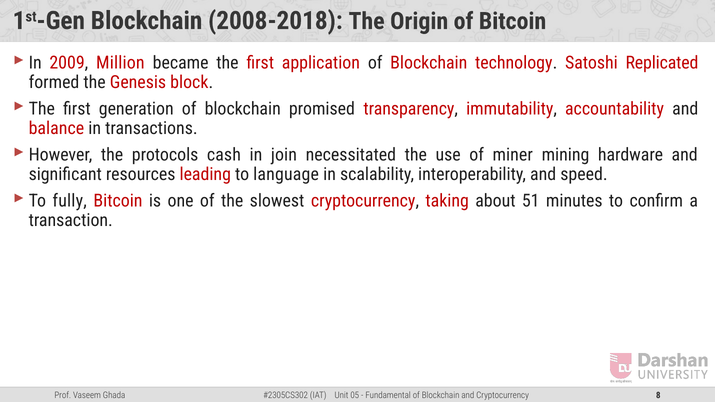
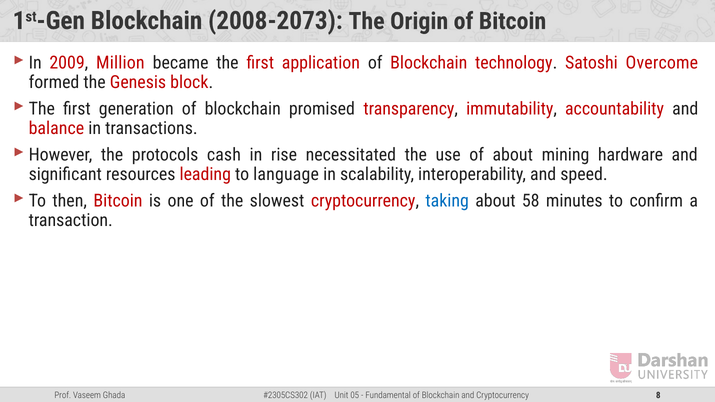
2008-2018: 2008-2018 -> 2008-2073 (275, 21)
Replicated: Replicated -> Overcome (662, 63)
join: join -> rise (284, 155)
of miner: miner -> about (513, 155)
fully: fully -> then (70, 201)
taking colour: red -> blue (447, 201)
51: 51 -> 58 (531, 201)
